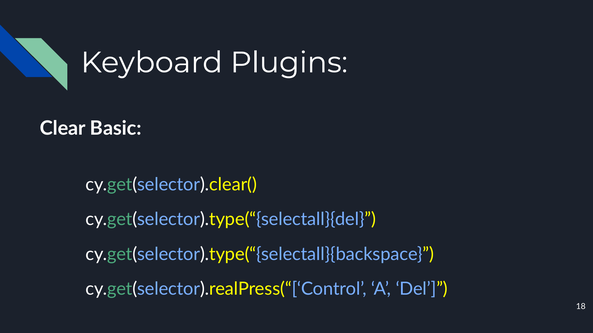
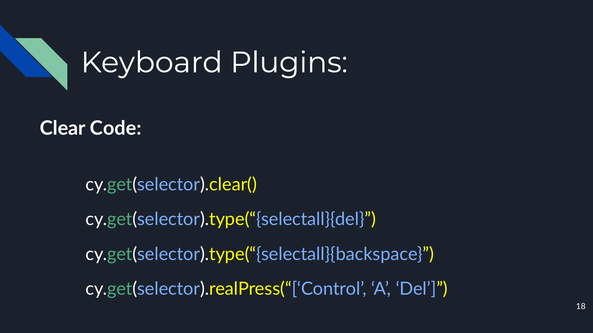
Basic: Basic -> Code (116, 128)
